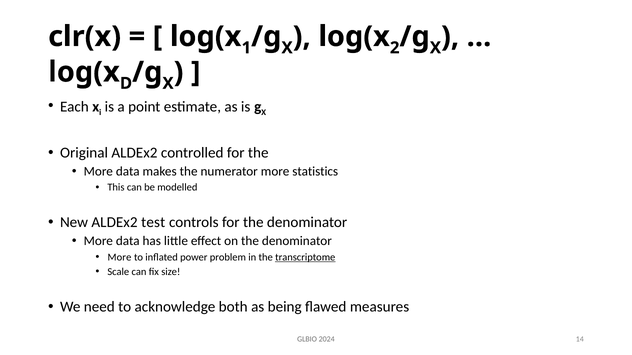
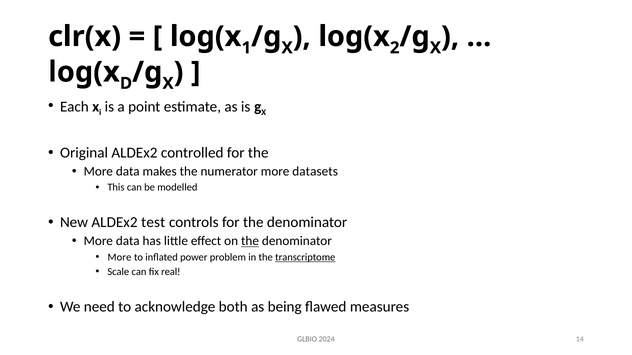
statistics: statistics -> datasets (315, 172)
the underline: none -> present (250, 241)
size: size -> real (171, 272)
